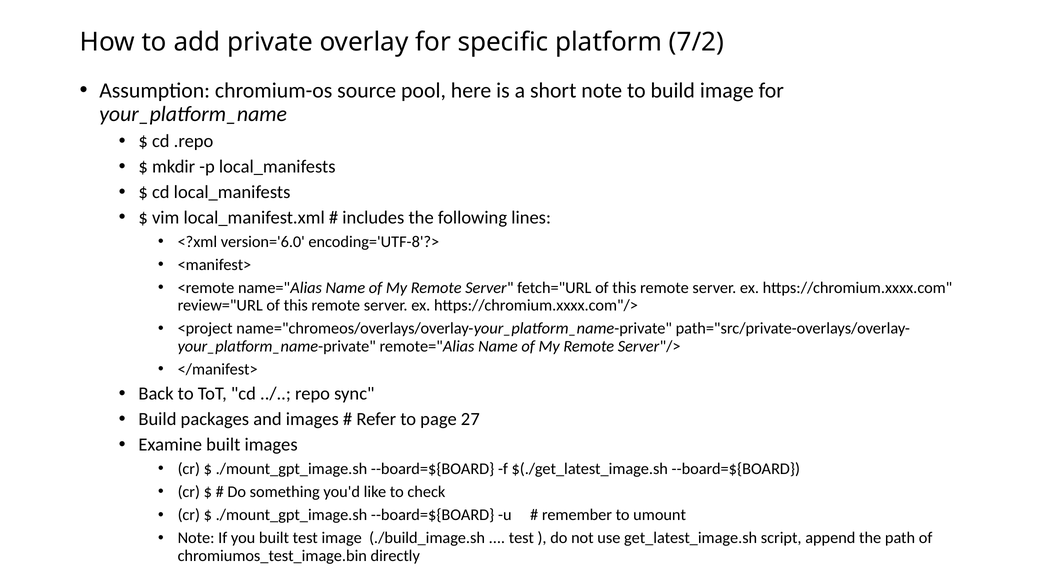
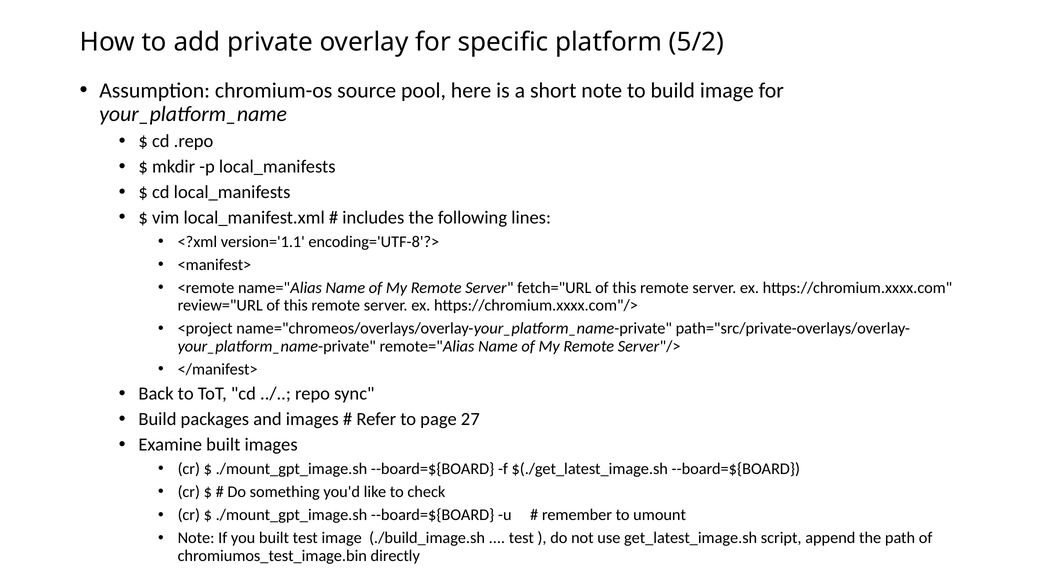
7/2: 7/2 -> 5/2 (696, 42)
version='6.0: version='6.0 -> version='1.1 (263, 242)
